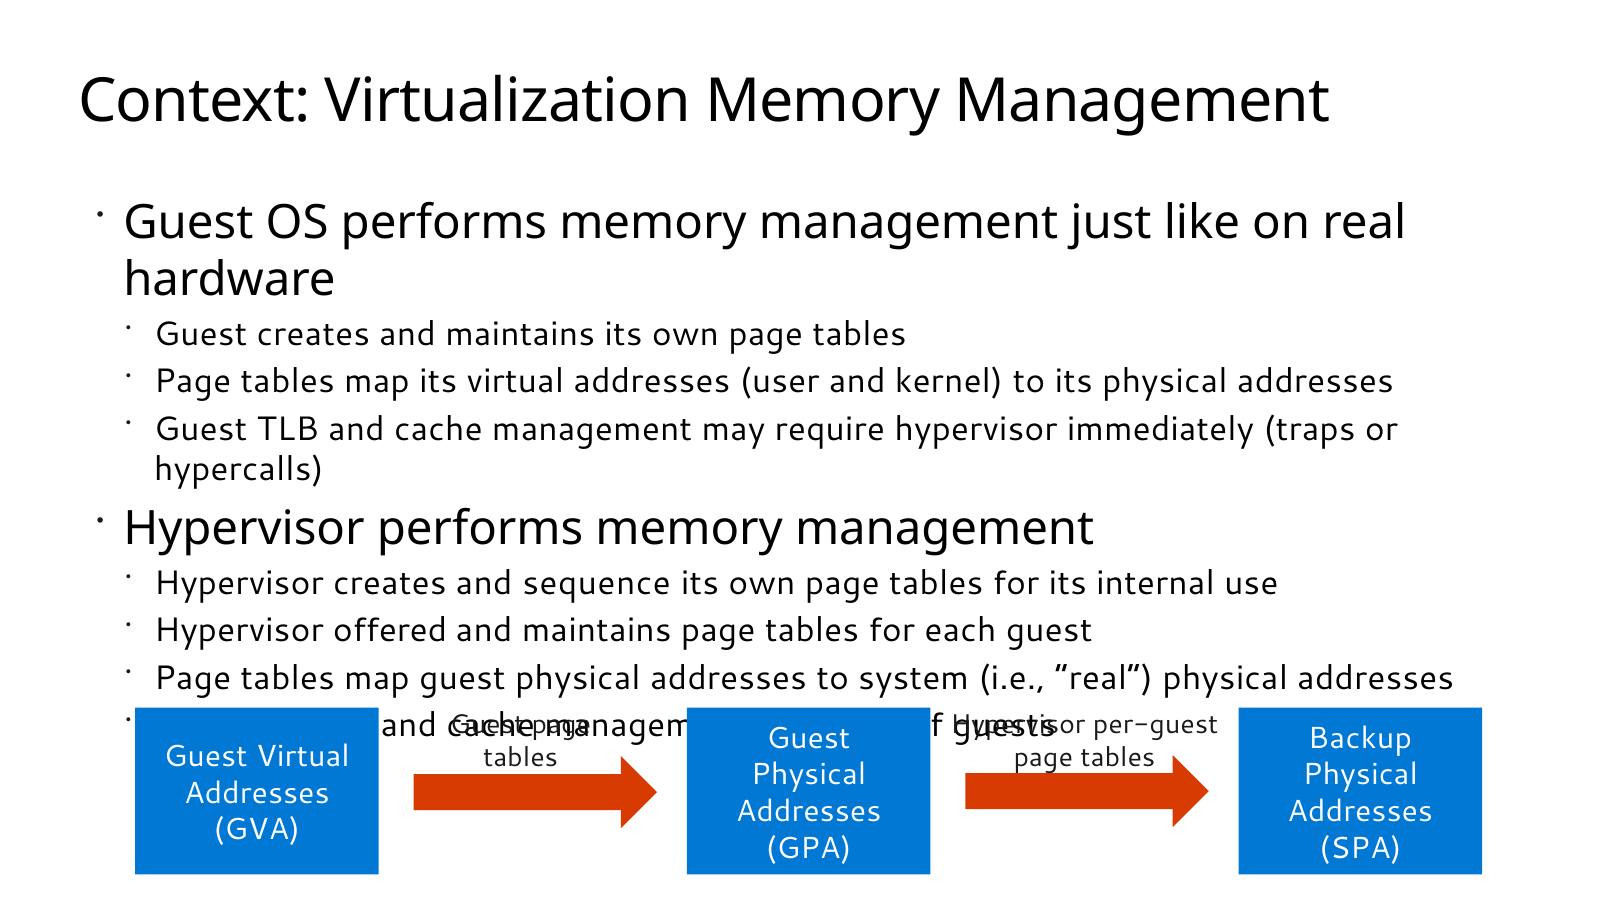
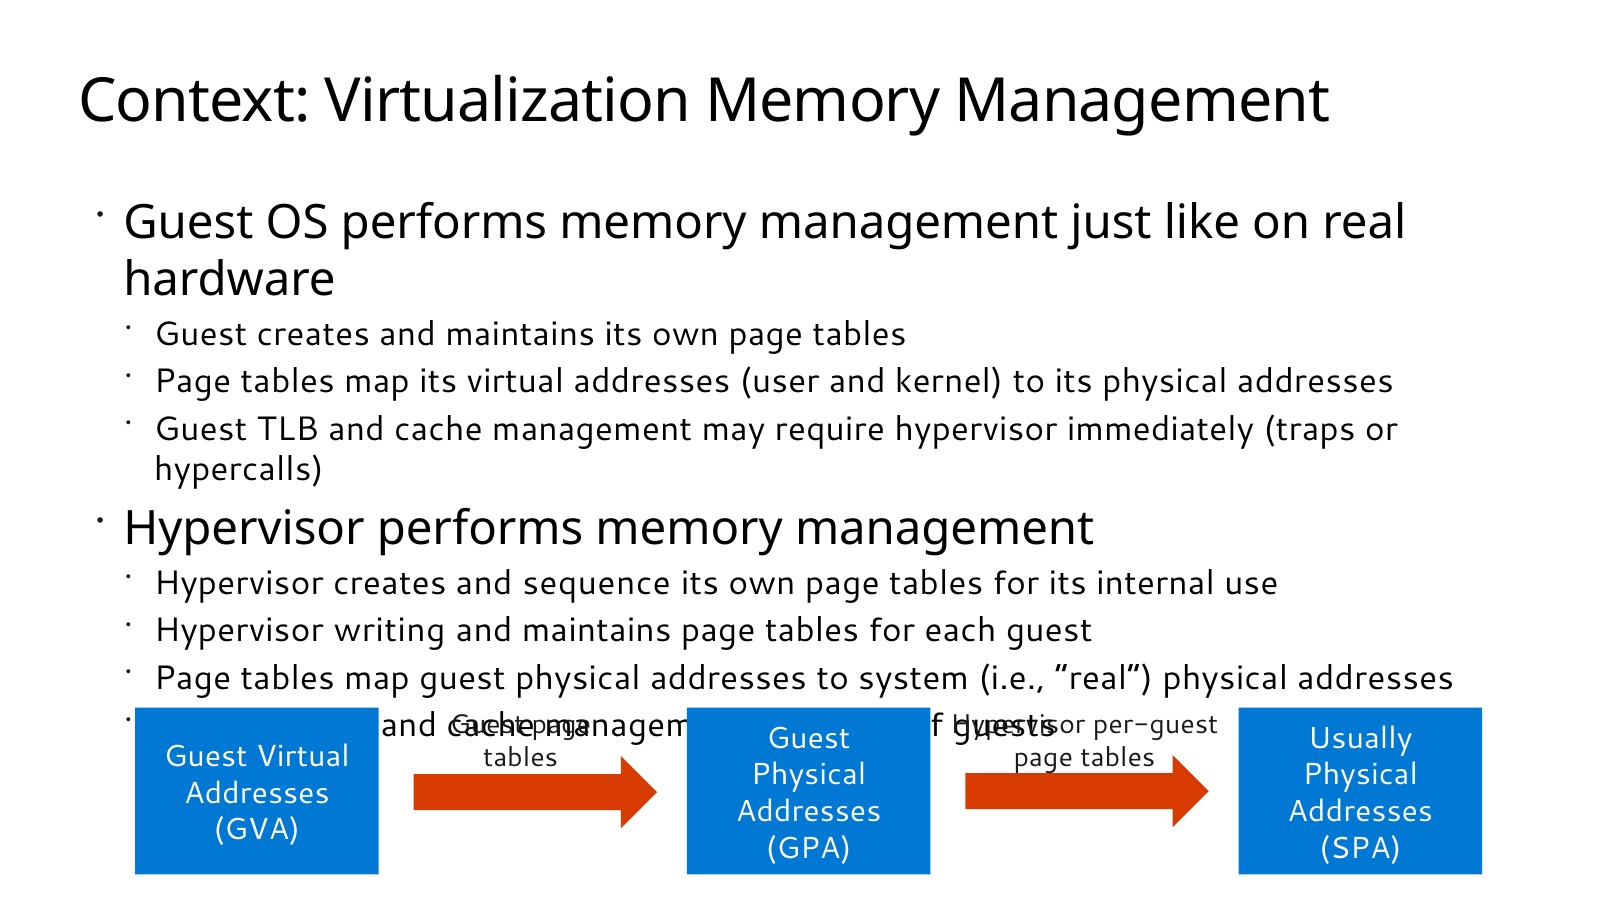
offered: offered -> writing (390, 630)
Backup: Backup -> Usually (1360, 738)
